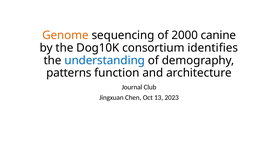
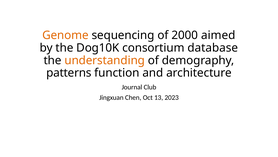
canine: canine -> aimed (218, 35)
identifies: identifies -> database (213, 48)
understanding colour: blue -> orange (105, 60)
